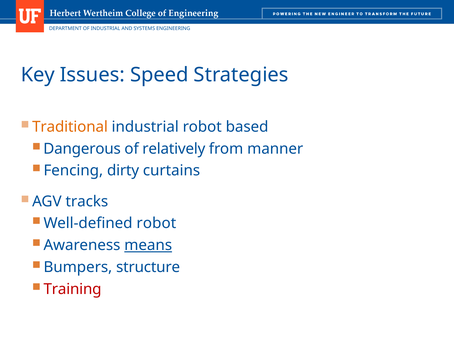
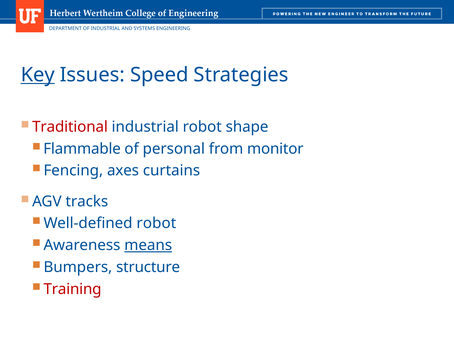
Key underline: none -> present (38, 75)
Traditional colour: orange -> red (70, 127)
based: based -> shape (247, 127)
Dangerous: Dangerous -> Flammable (82, 149)
relatively: relatively -> personal (174, 149)
manner: manner -> monitor (275, 149)
dirty: dirty -> axes (123, 171)
